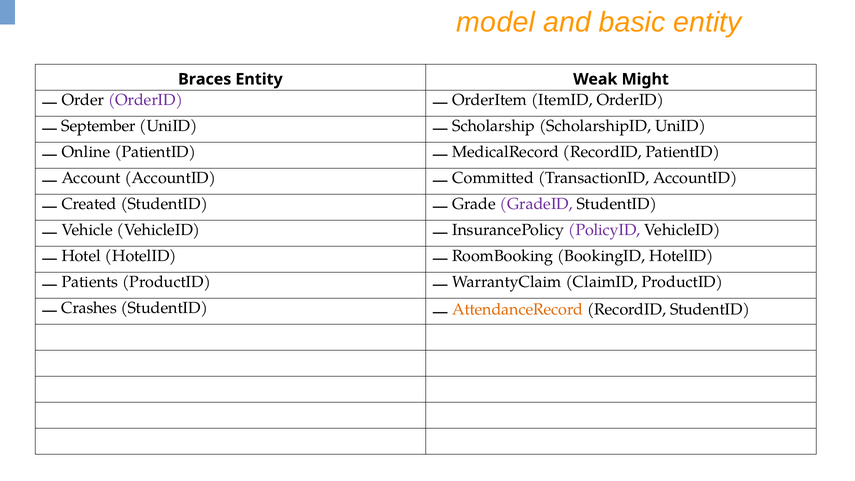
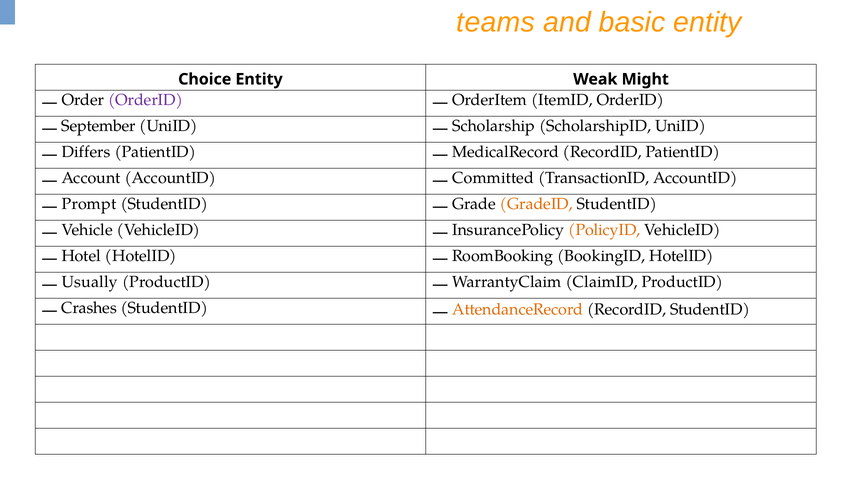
model: model -> teams (496, 22)
Braces: Braces -> Choice (205, 79)
Online: Online -> Differs (86, 152)
Created: Created -> Prompt (89, 204)
GradeID colour: purple -> orange (536, 204)
PolicyID colour: purple -> orange (604, 230)
Patients: Patients -> Usually (90, 282)
